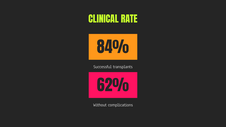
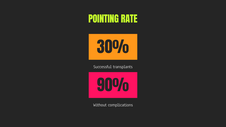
CLINICAL: CLINICAL -> POINTING (104, 20)
84%: 84% -> 30% (113, 48)
62%: 62% -> 90% (113, 86)
